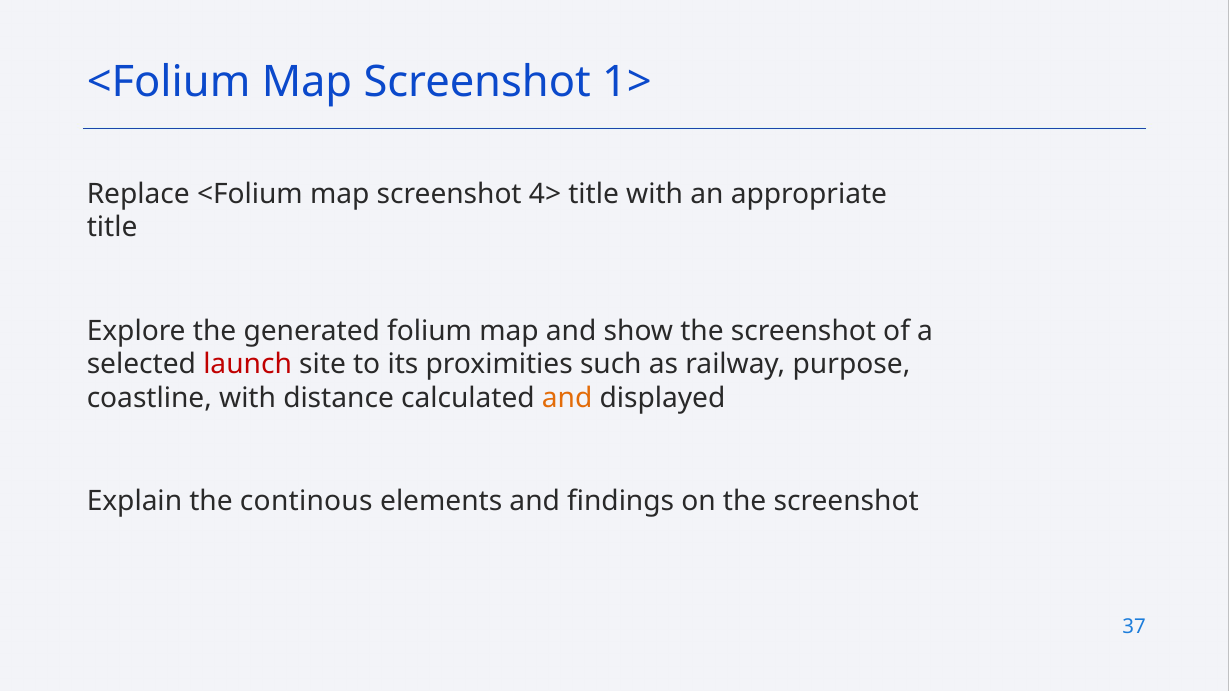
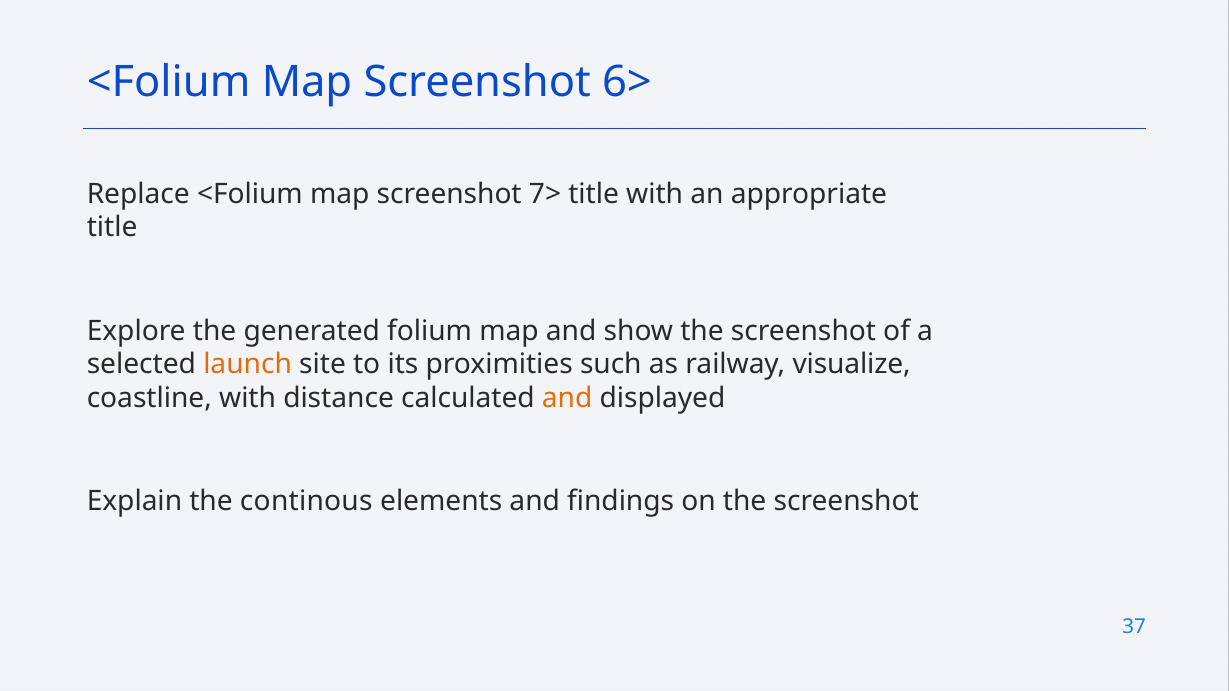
1>: 1> -> 6> (627, 82)
4>: 4> -> 7> (545, 194)
launch colour: red -> orange (248, 365)
purpose: purpose -> visualize (852, 365)
